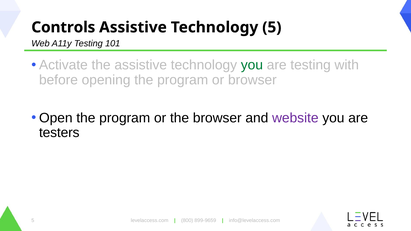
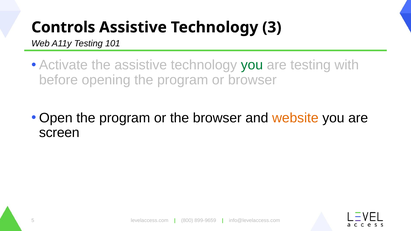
Technology 5: 5 -> 3 (272, 27)
website colour: purple -> orange (295, 118)
testers: testers -> screen (59, 133)
